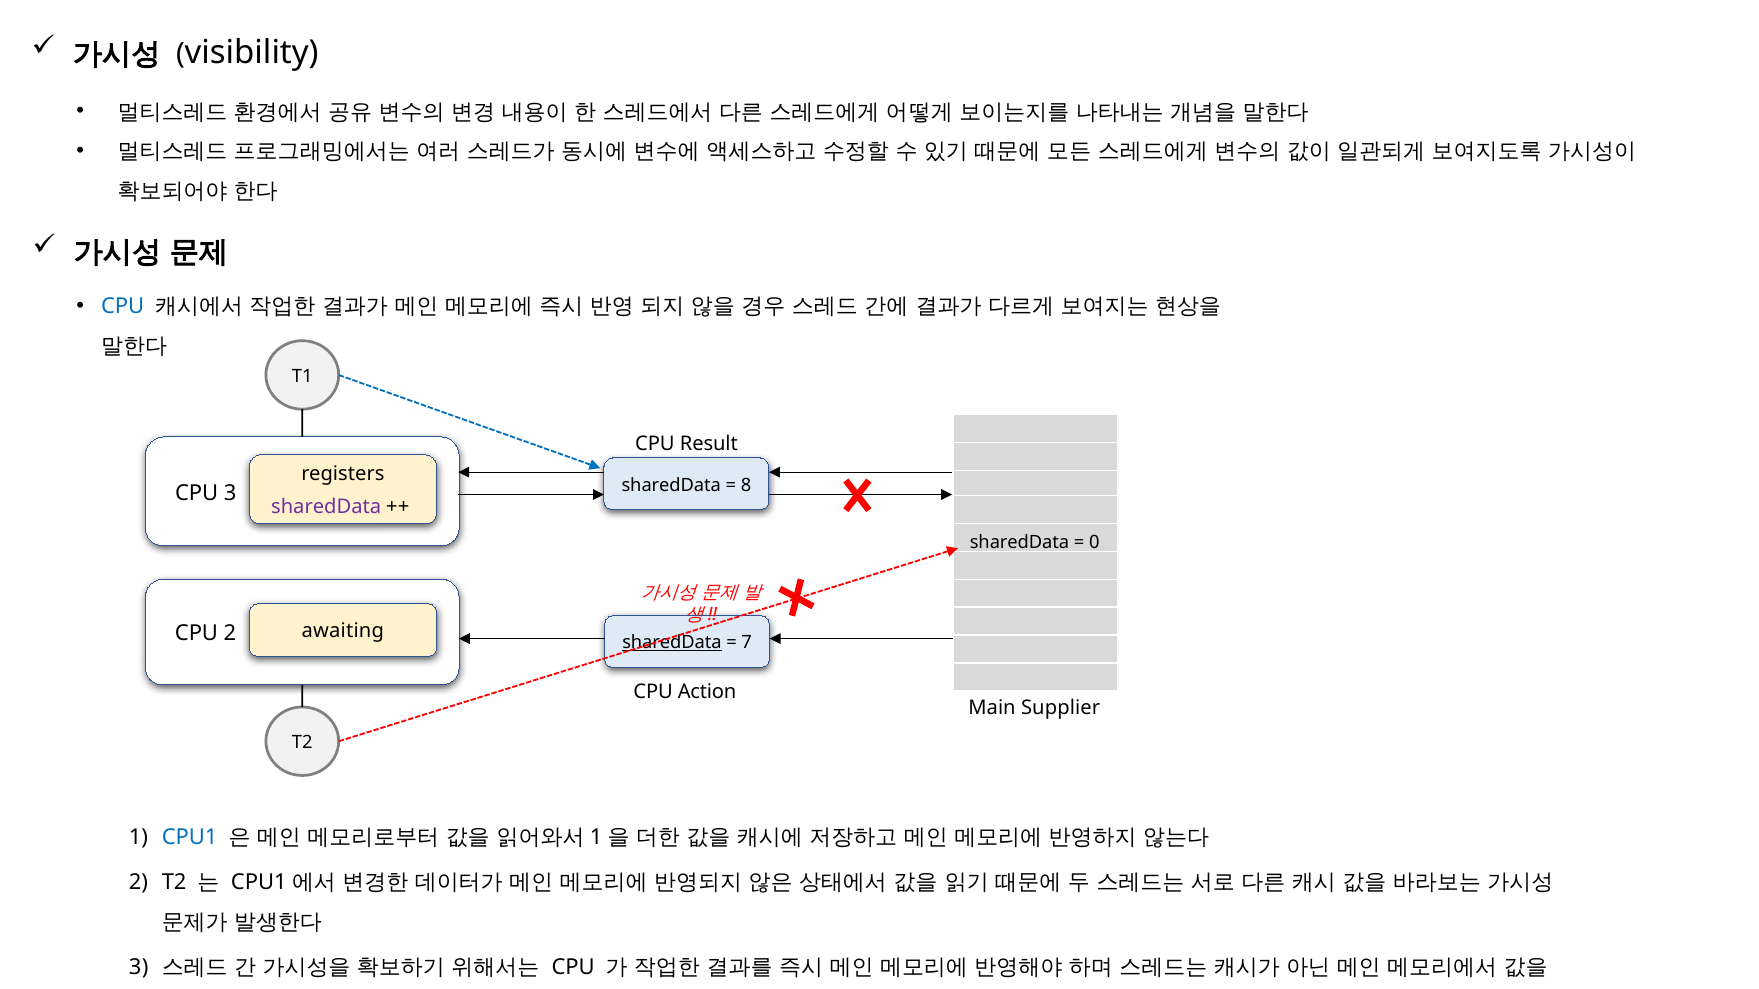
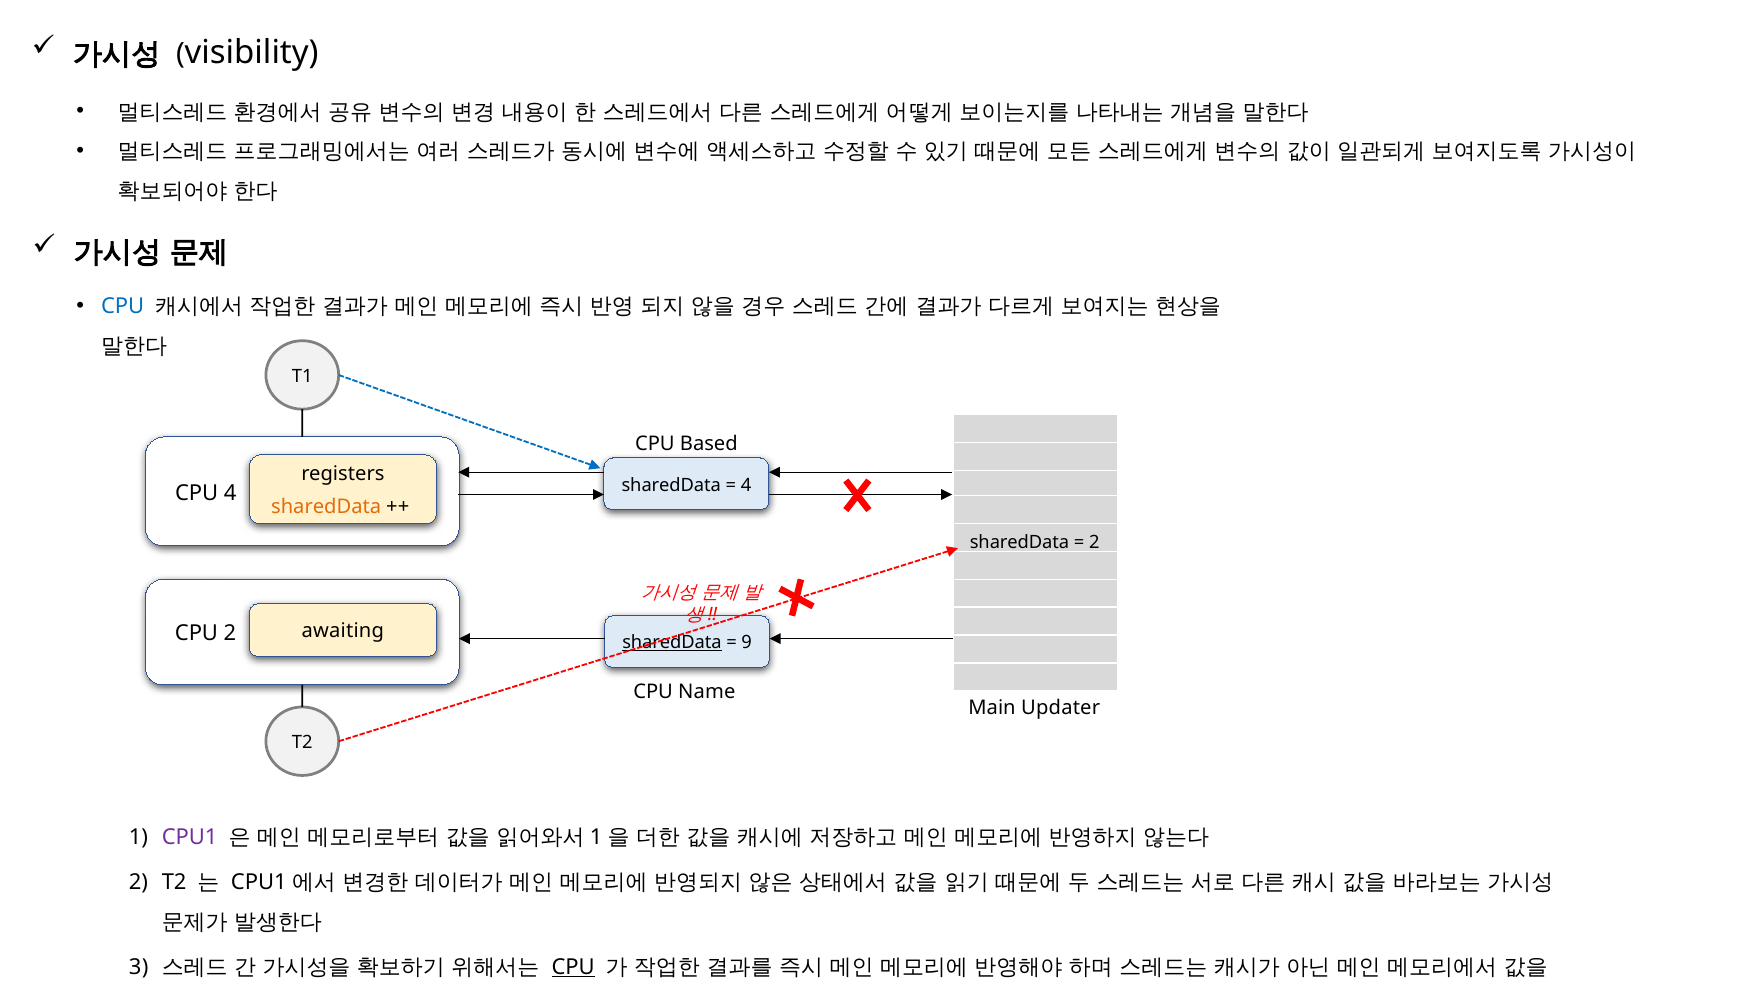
Result: Result -> Based (709, 444)
CPU 3: 3 -> 4 (230, 493)
8: 8 -> 4 (746, 485)
sharedData colour: purple -> orange (326, 508)
0: 0 -> 2 (1094, 543)
7: 7 -> 9 (747, 643)
Action: Action -> Name (707, 692)
Supplier: Supplier -> Updater (1061, 708)
CPU1 colour: blue -> purple (190, 838)
CPU underline: none -> present (573, 967)
